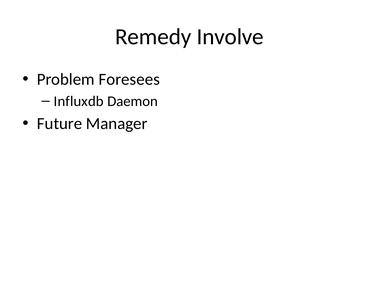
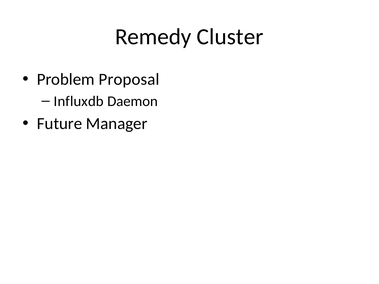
Involve: Involve -> Cluster (230, 37)
Foresees: Foresees -> Proposal (129, 80)
